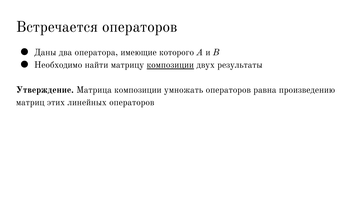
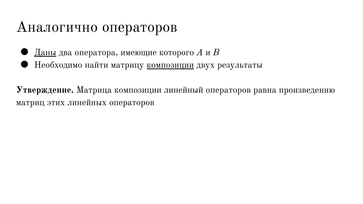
Встречается: Встречается -> Аналогично (57, 27)
Даны underline: none -> present (45, 53)
умножать: умножать -> линейный (184, 90)
